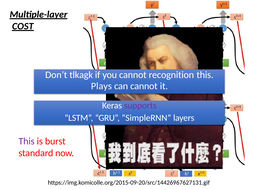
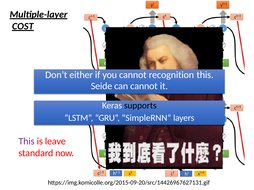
tlkagk: tlkagk -> either (81, 75)
Plays: Plays -> Seide (102, 86)
supports colour: purple -> black (140, 106)
burst: burst -> leave (55, 142)
